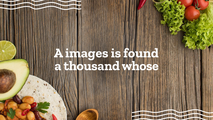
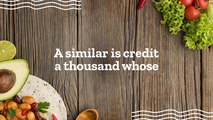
images: images -> similar (87, 53)
found: found -> credit (141, 53)
